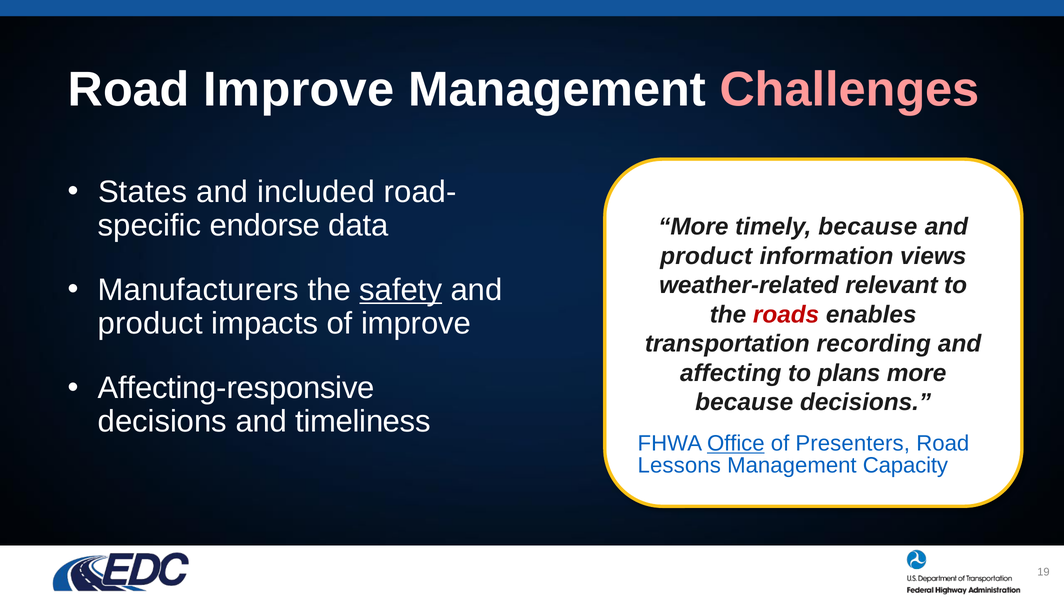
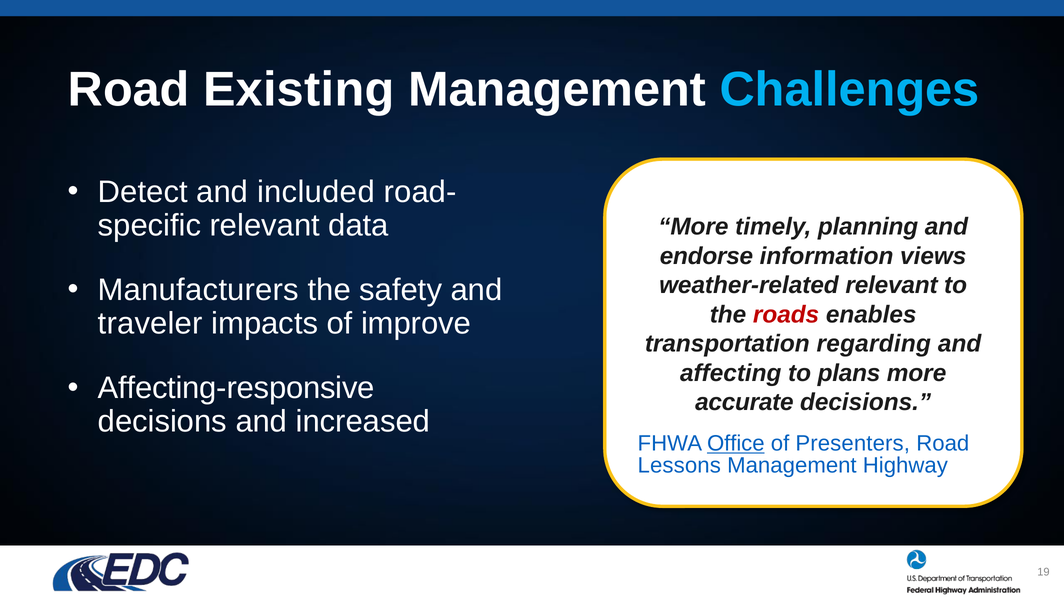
Road Improve: Improve -> Existing (299, 89)
Challenges colour: pink -> light blue (850, 89)
States: States -> Detect (143, 192)
endorse: endorse -> relevant (265, 225)
timely because: because -> planning (868, 226)
product: product -> endorse (706, 256)
safety underline: present -> none (401, 290)
product: product -> traveler (150, 323)
recording: recording -> regarding (874, 343)
because: because -> accurate (744, 402)
timeliness: timeliness -> increased (363, 421)
Capacity: Capacity -> Highway (905, 465)
